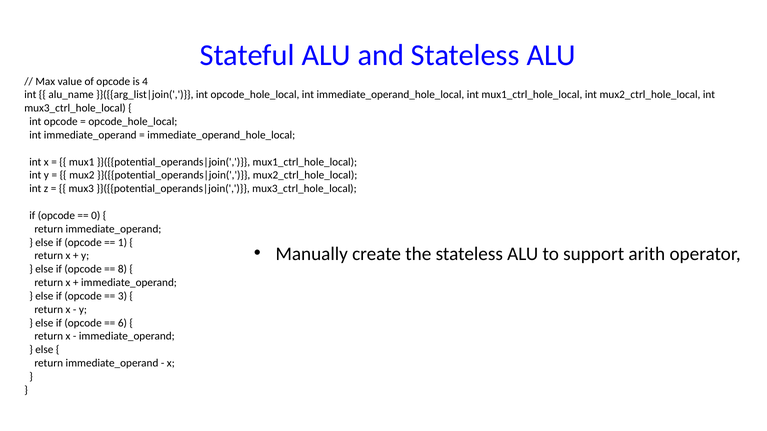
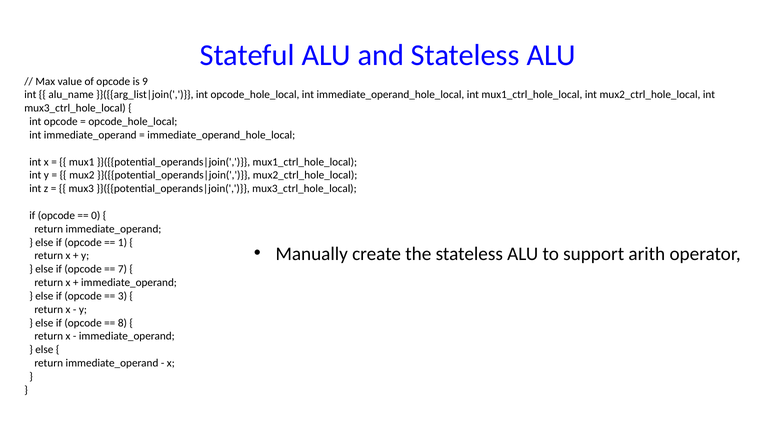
4: 4 -> 9 (145, 81)
8: 8 -> 7 (122, 269)
6: 6 -> 8 (122, 323)
